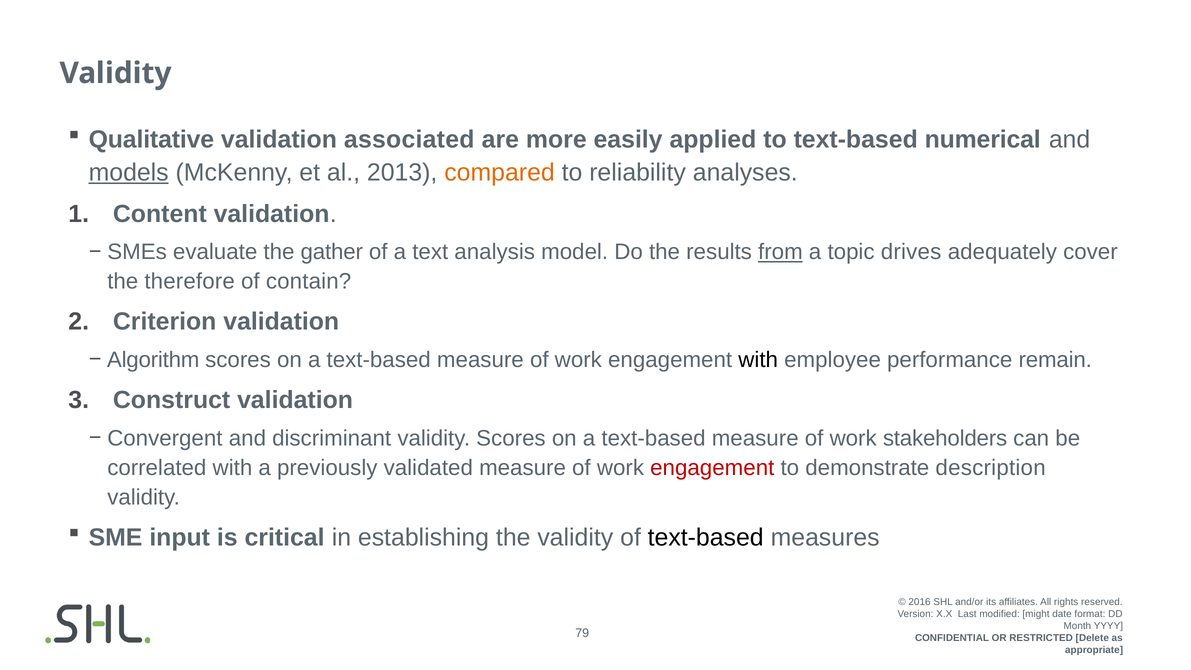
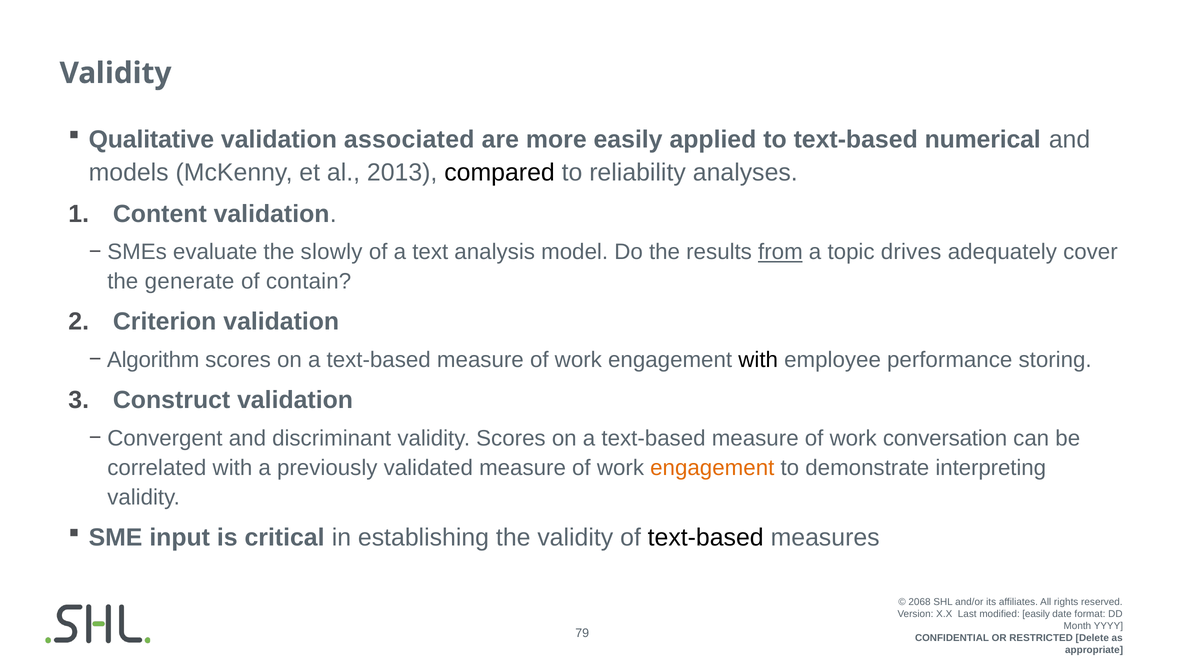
models underline: present -> none (129, 172)
compared colour: orange -> black (500, 172)
gather: gather -> slowly (332, 252)
therefore: therefore -> generate (190, 282)
remain: remain -> storing (1055, 360)
stakeholders: stakeholders -> conversation (945, 438)
engagement colour: red -> orange (712, 468)
description: description -> interpreting (991, 468)
2016: 2016 -> 2068 (920, 602)
modified might: might -> easily (1036, 614)
